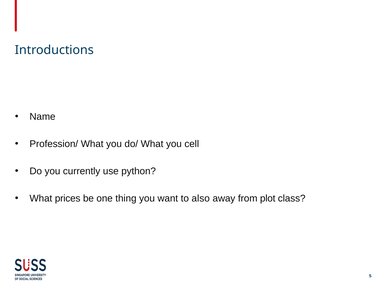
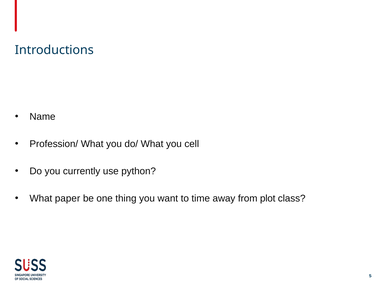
prices: prices -> paper (68, 198)
also: also -> time (201, 198)
